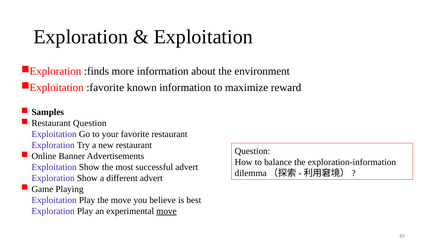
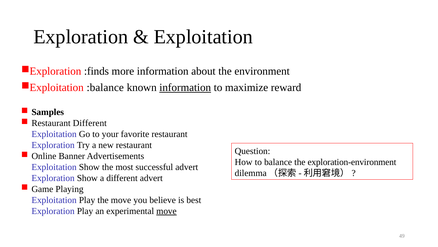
:favorite: :favorite -> :balance (105, 87)
information underline: none -> present (185, 87)
Restaurant Question: Question -> Different (90, 123)
exploration-information: exploration-information -> exploration-environment (352, 162)
